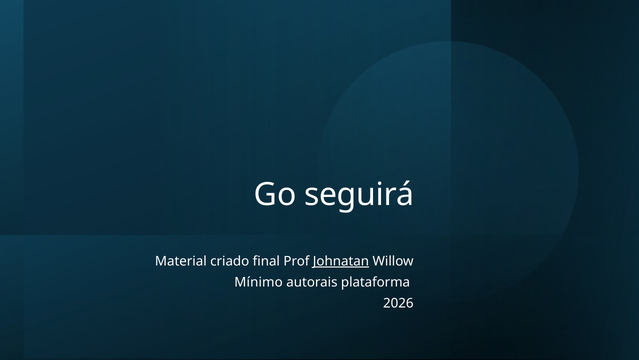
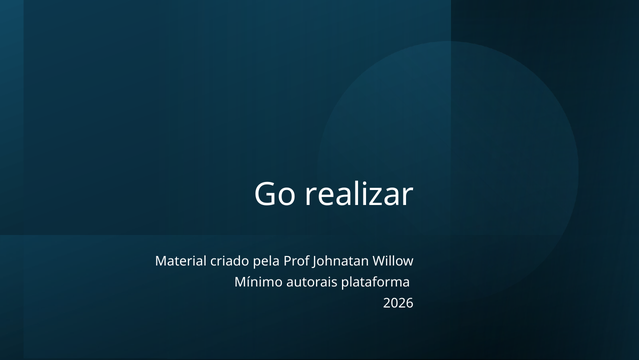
seguirá: seguirá -> realizar (359, 194)
final: final -> pela (266, 261)
Johnatan underline: present -> none (341, 261)
